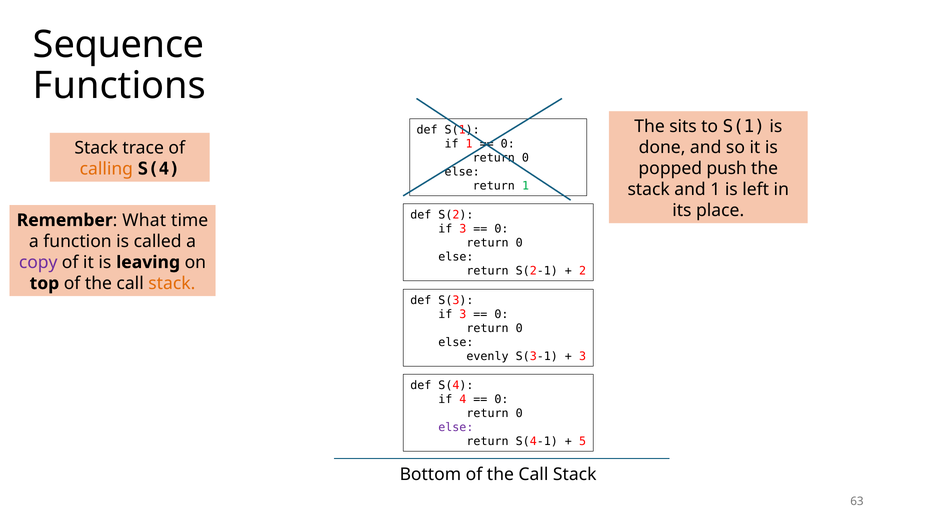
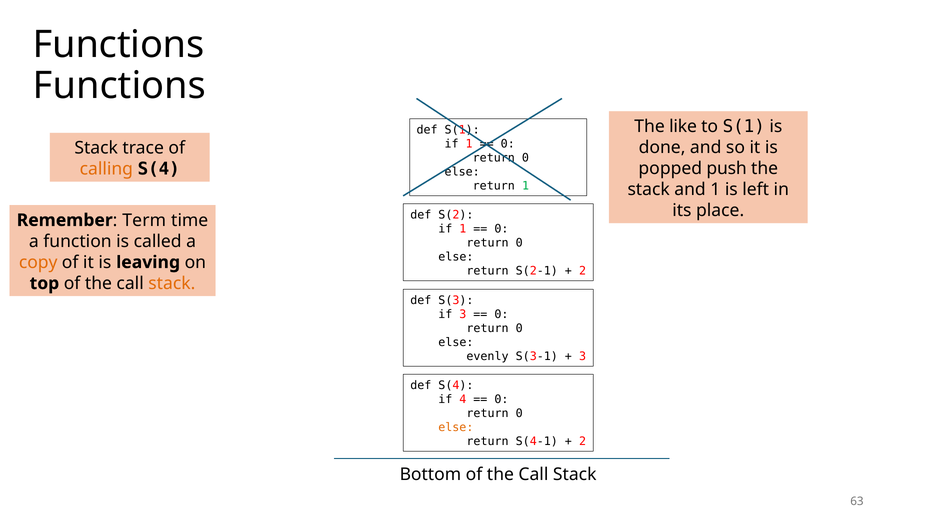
Sequence: Sequence -> Functions (119, 45)
sits: sits -> like (683, 126)
What: What -> Term (144, 220)
3: 3 -> 1 (463, 229)
copy colour: purple -> orange (38, 262)
else colour: purple -> orange (456, 427)
5: 5 -> 2 (583, 441)
